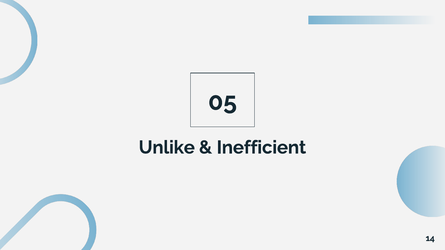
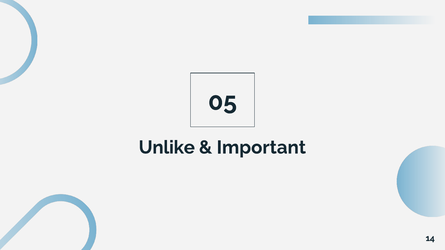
Inefficient: Inefficient -> Important (261, 148)
